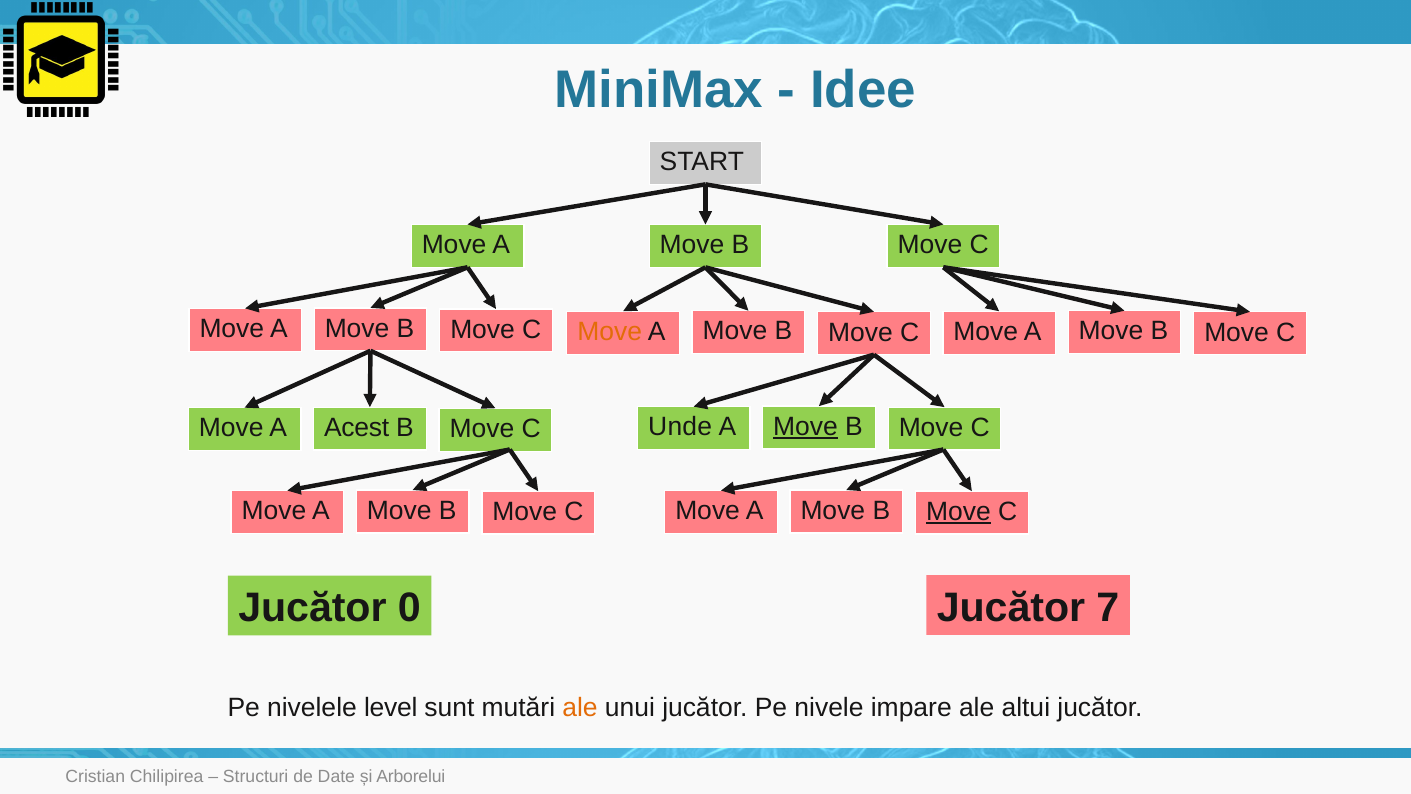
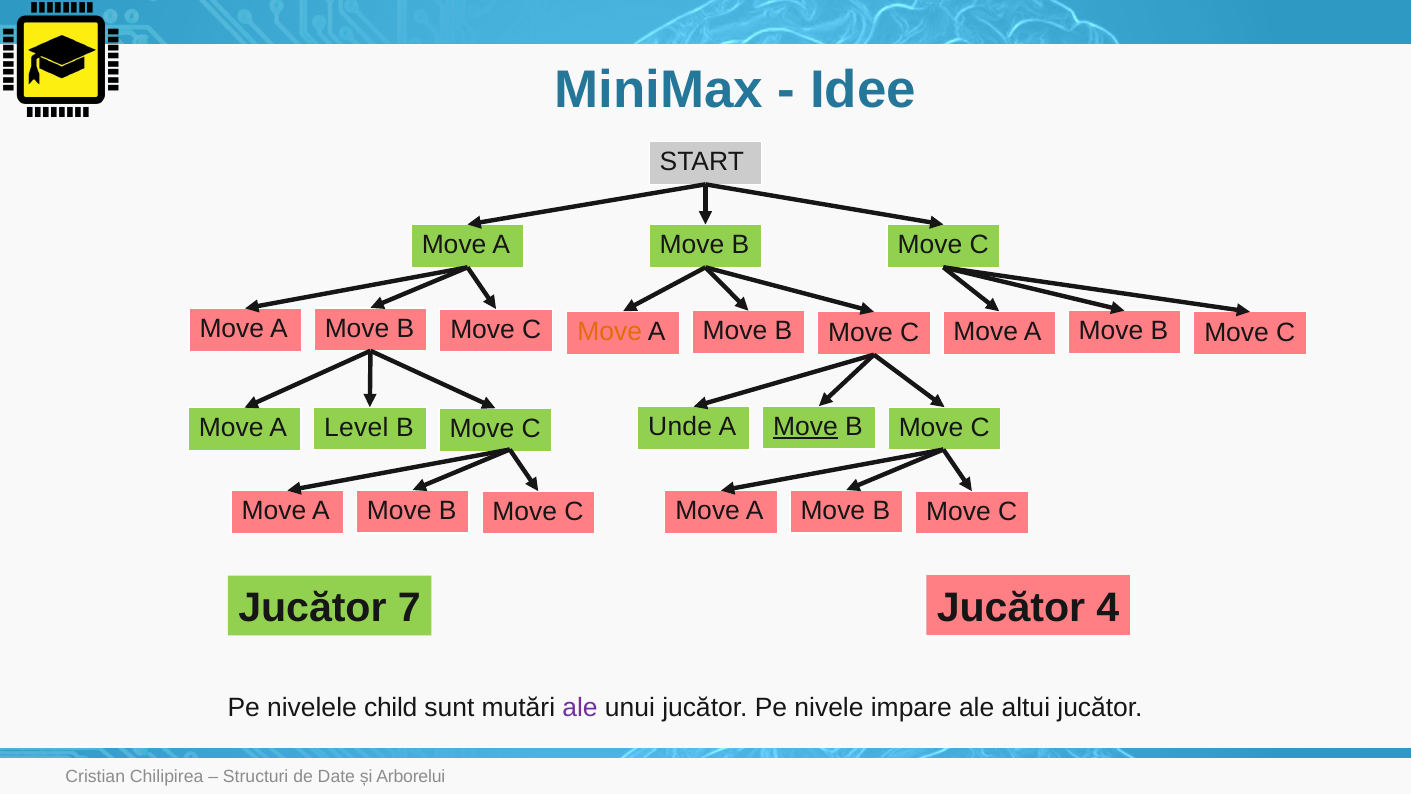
Acest: Acest -> Level (356, 428)
Move underline: present -> none (958, 511)
0: 0 -> 7 (409, 608)
7: 7 -> 4 (1108, 608)
level: level -> child (391, 707)
ale colour: orange -> purple (580, 707)
